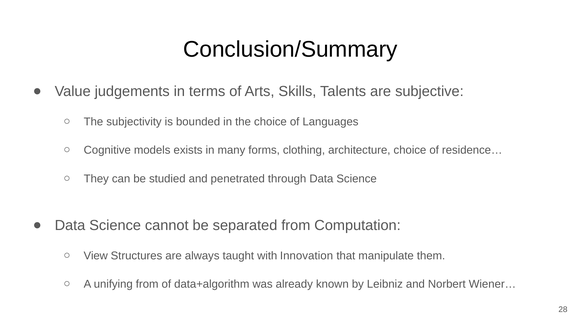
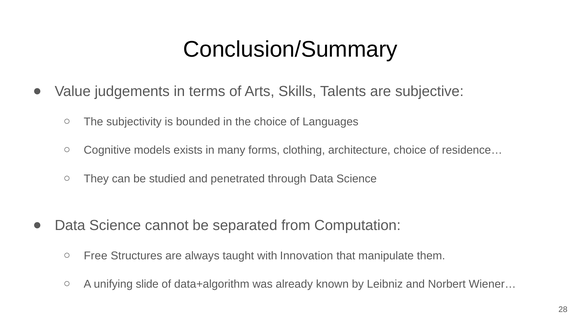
View: View -> Free (96, 256)
unifying from: from -> slide (147, 284)
